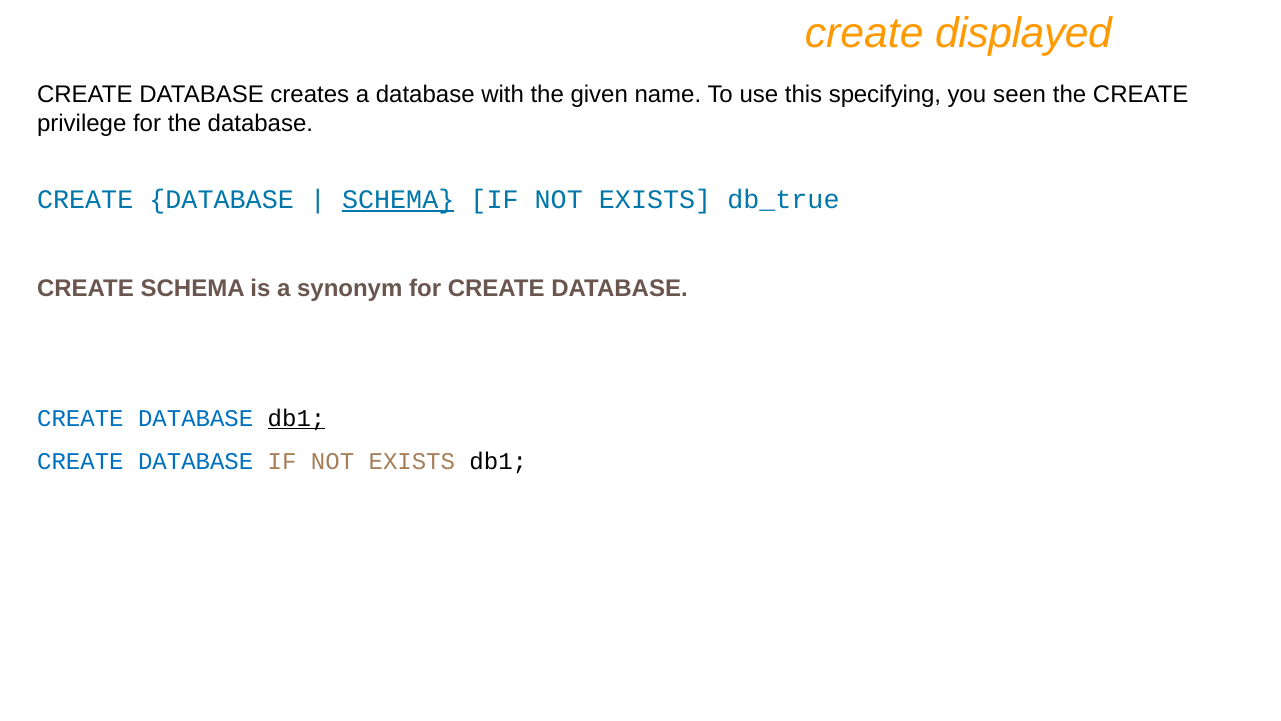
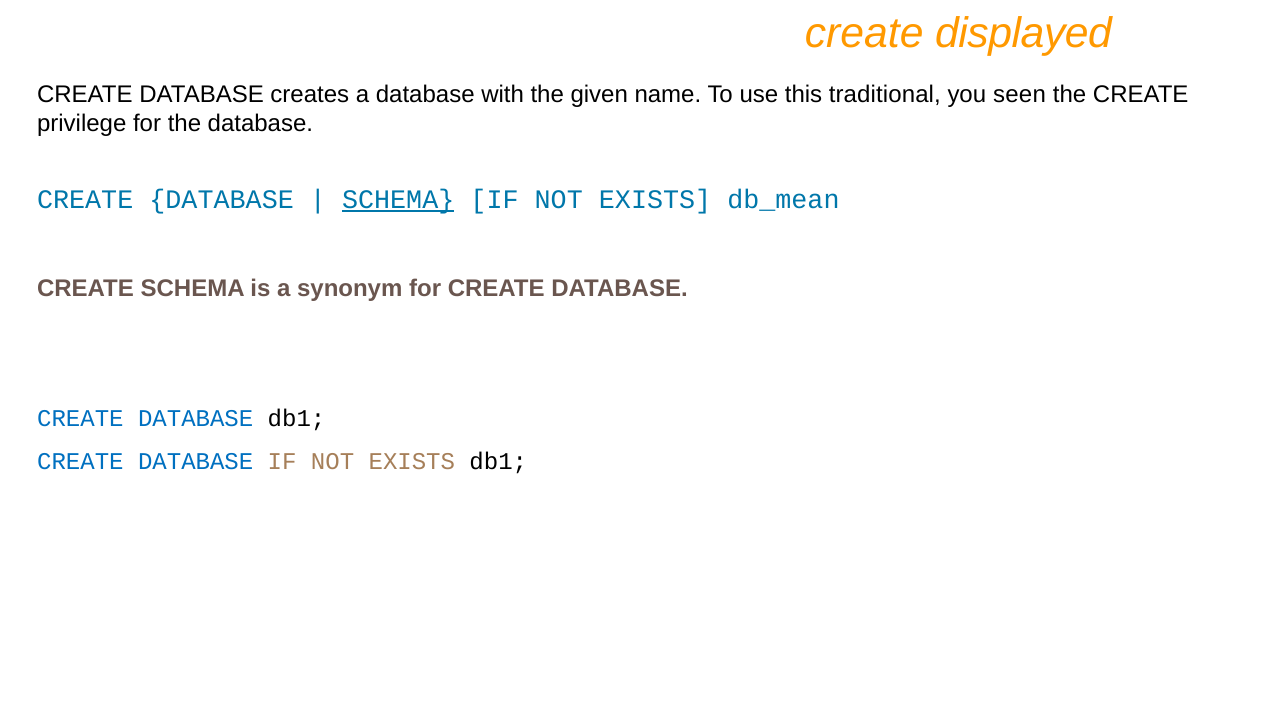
specifying: specifying -> traditional (885, 95)
db_true: db_true -> db_mean (783, 199)
db1 underline: present -> none (297, 418)
